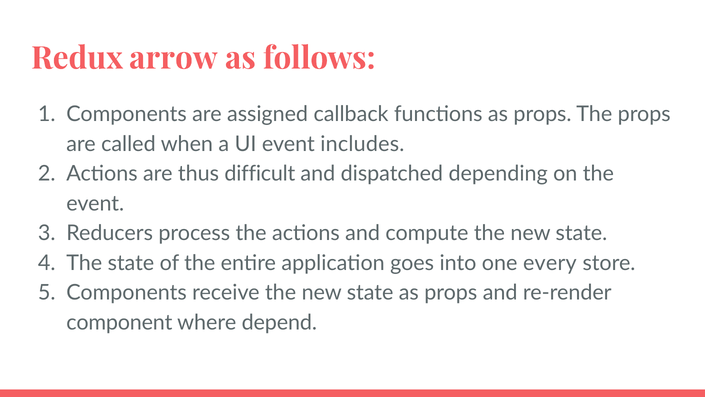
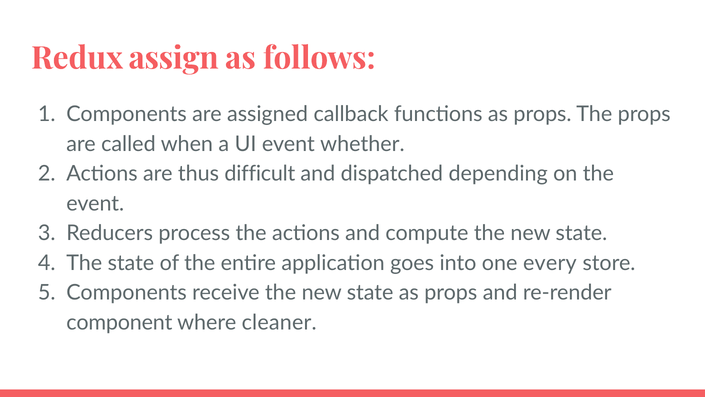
arrow: arrow -> assign (174, 58)
includes: includes -> whether (362, 144)
depend: depend -> cleaner (279, 322)
